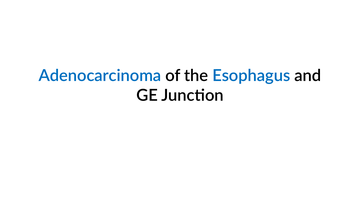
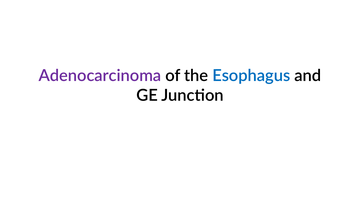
Adenocarcinoma colour: blue -> purple (100, 76)
